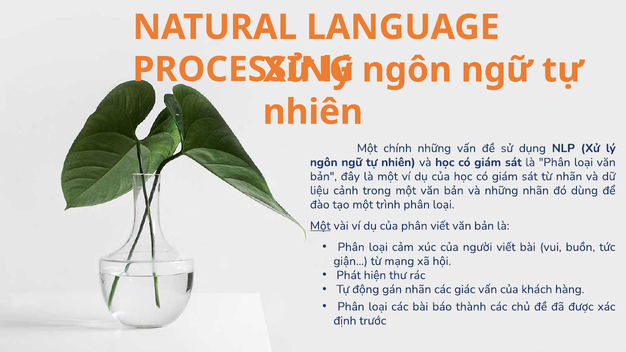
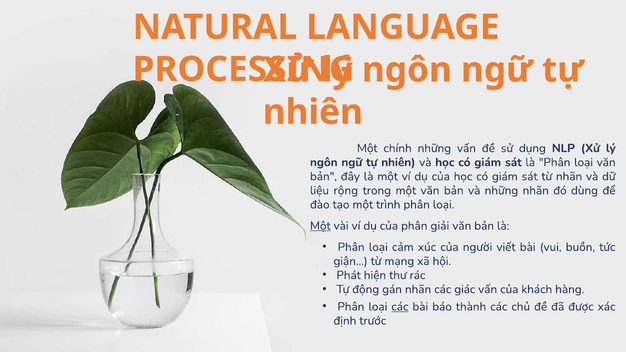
cảnh: cảnh -> rộng (346, 191)
phân viết: viết -> giải (440, 226)
các underline: none -> present (400, 307)
